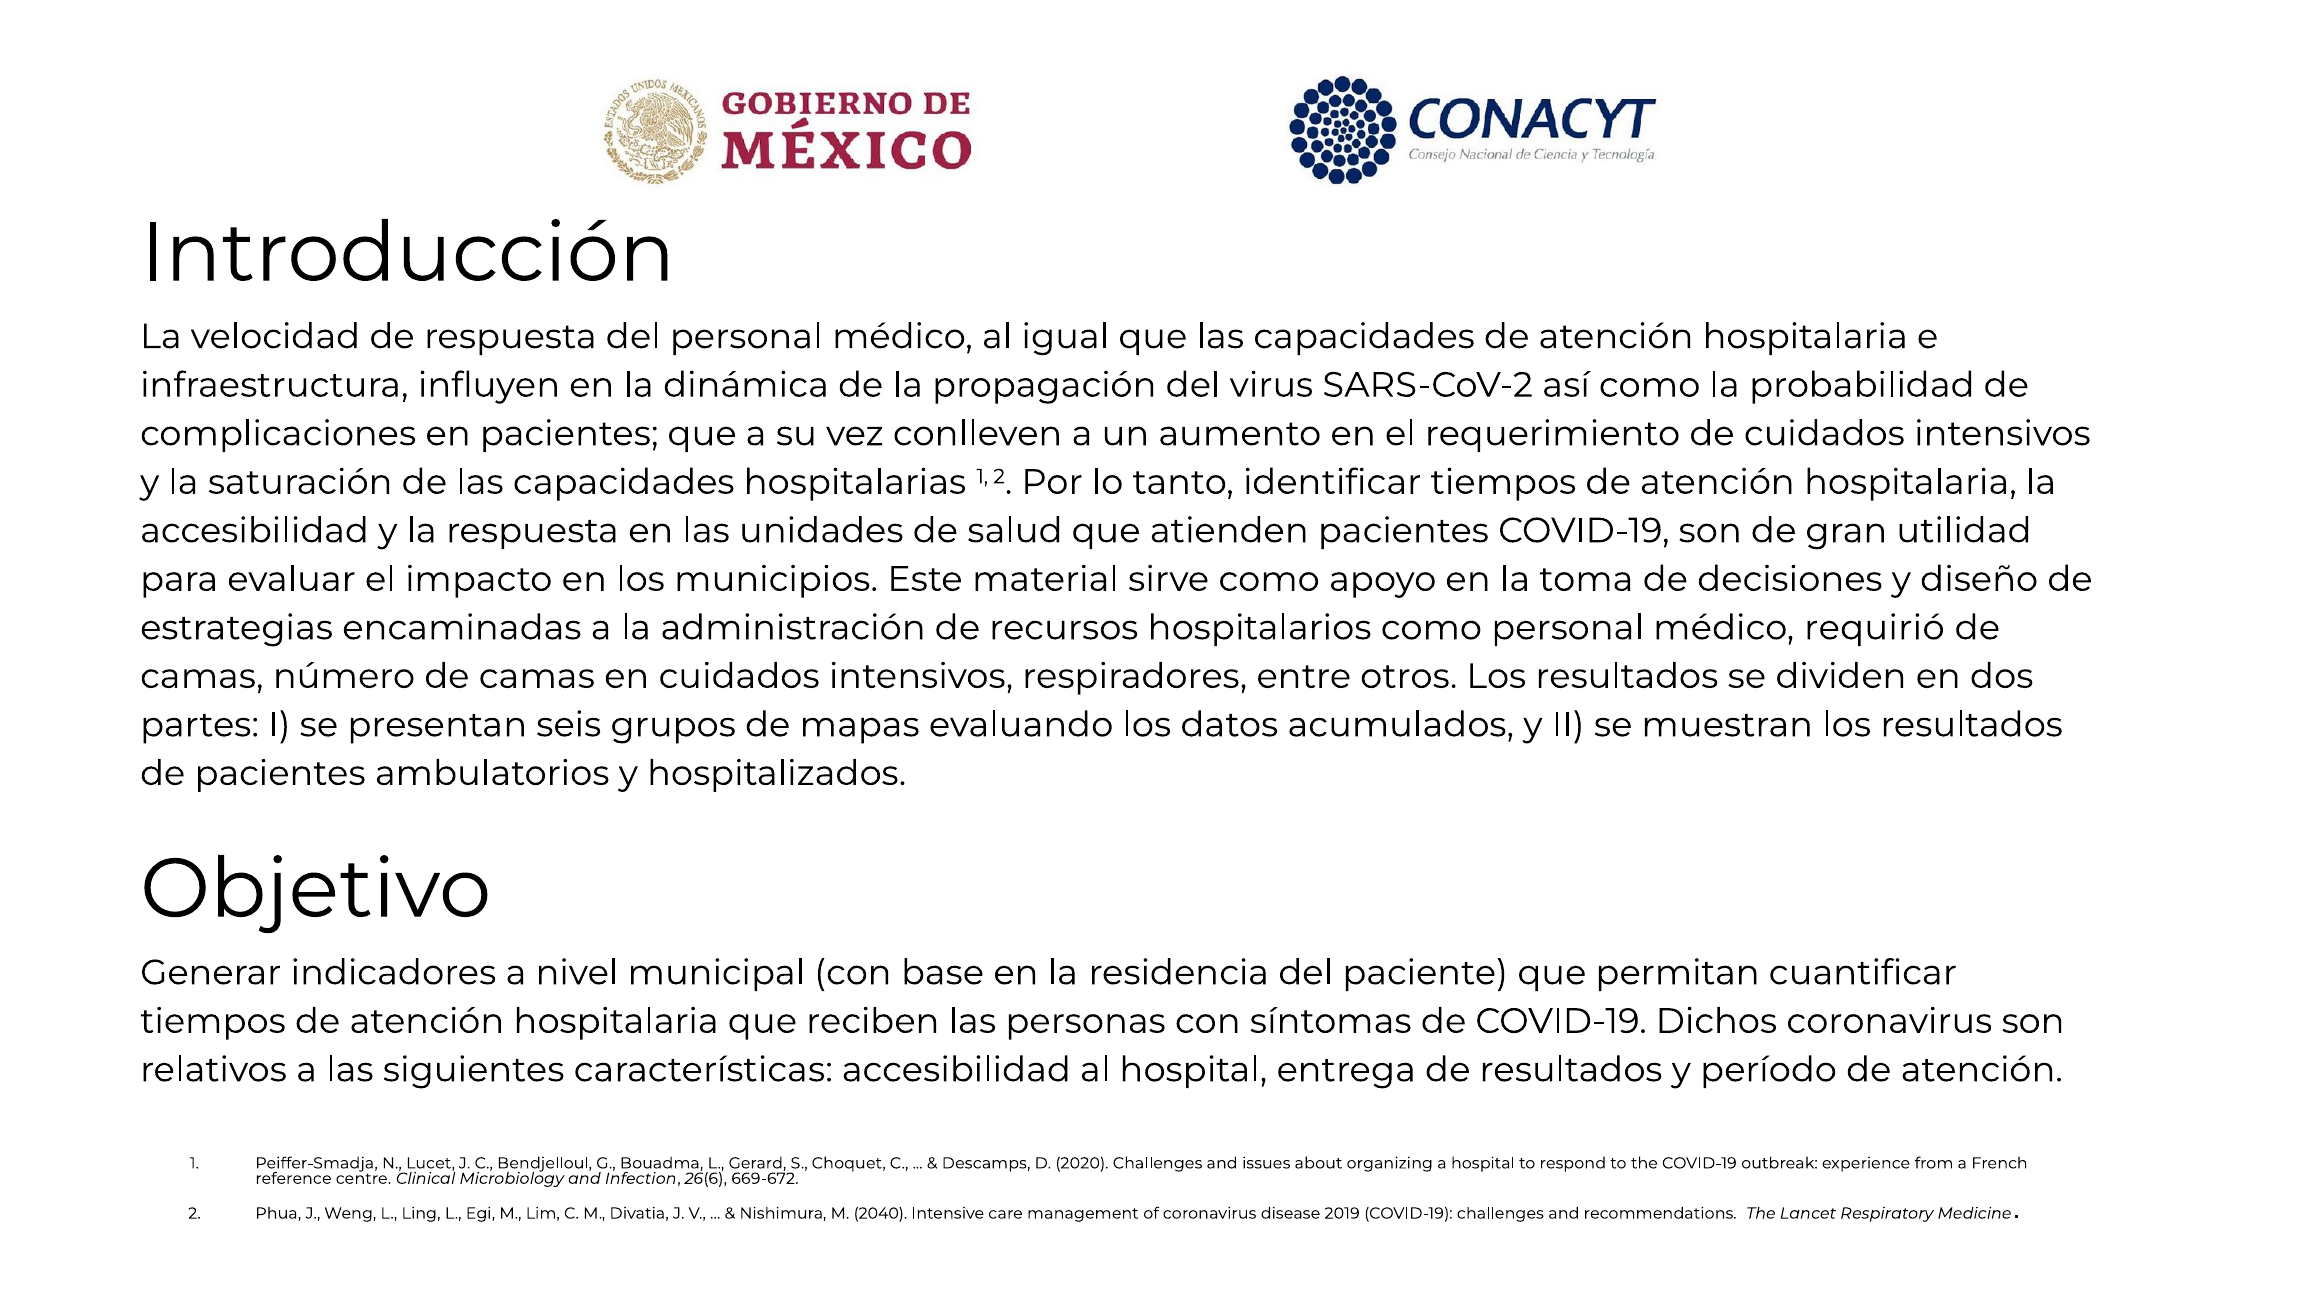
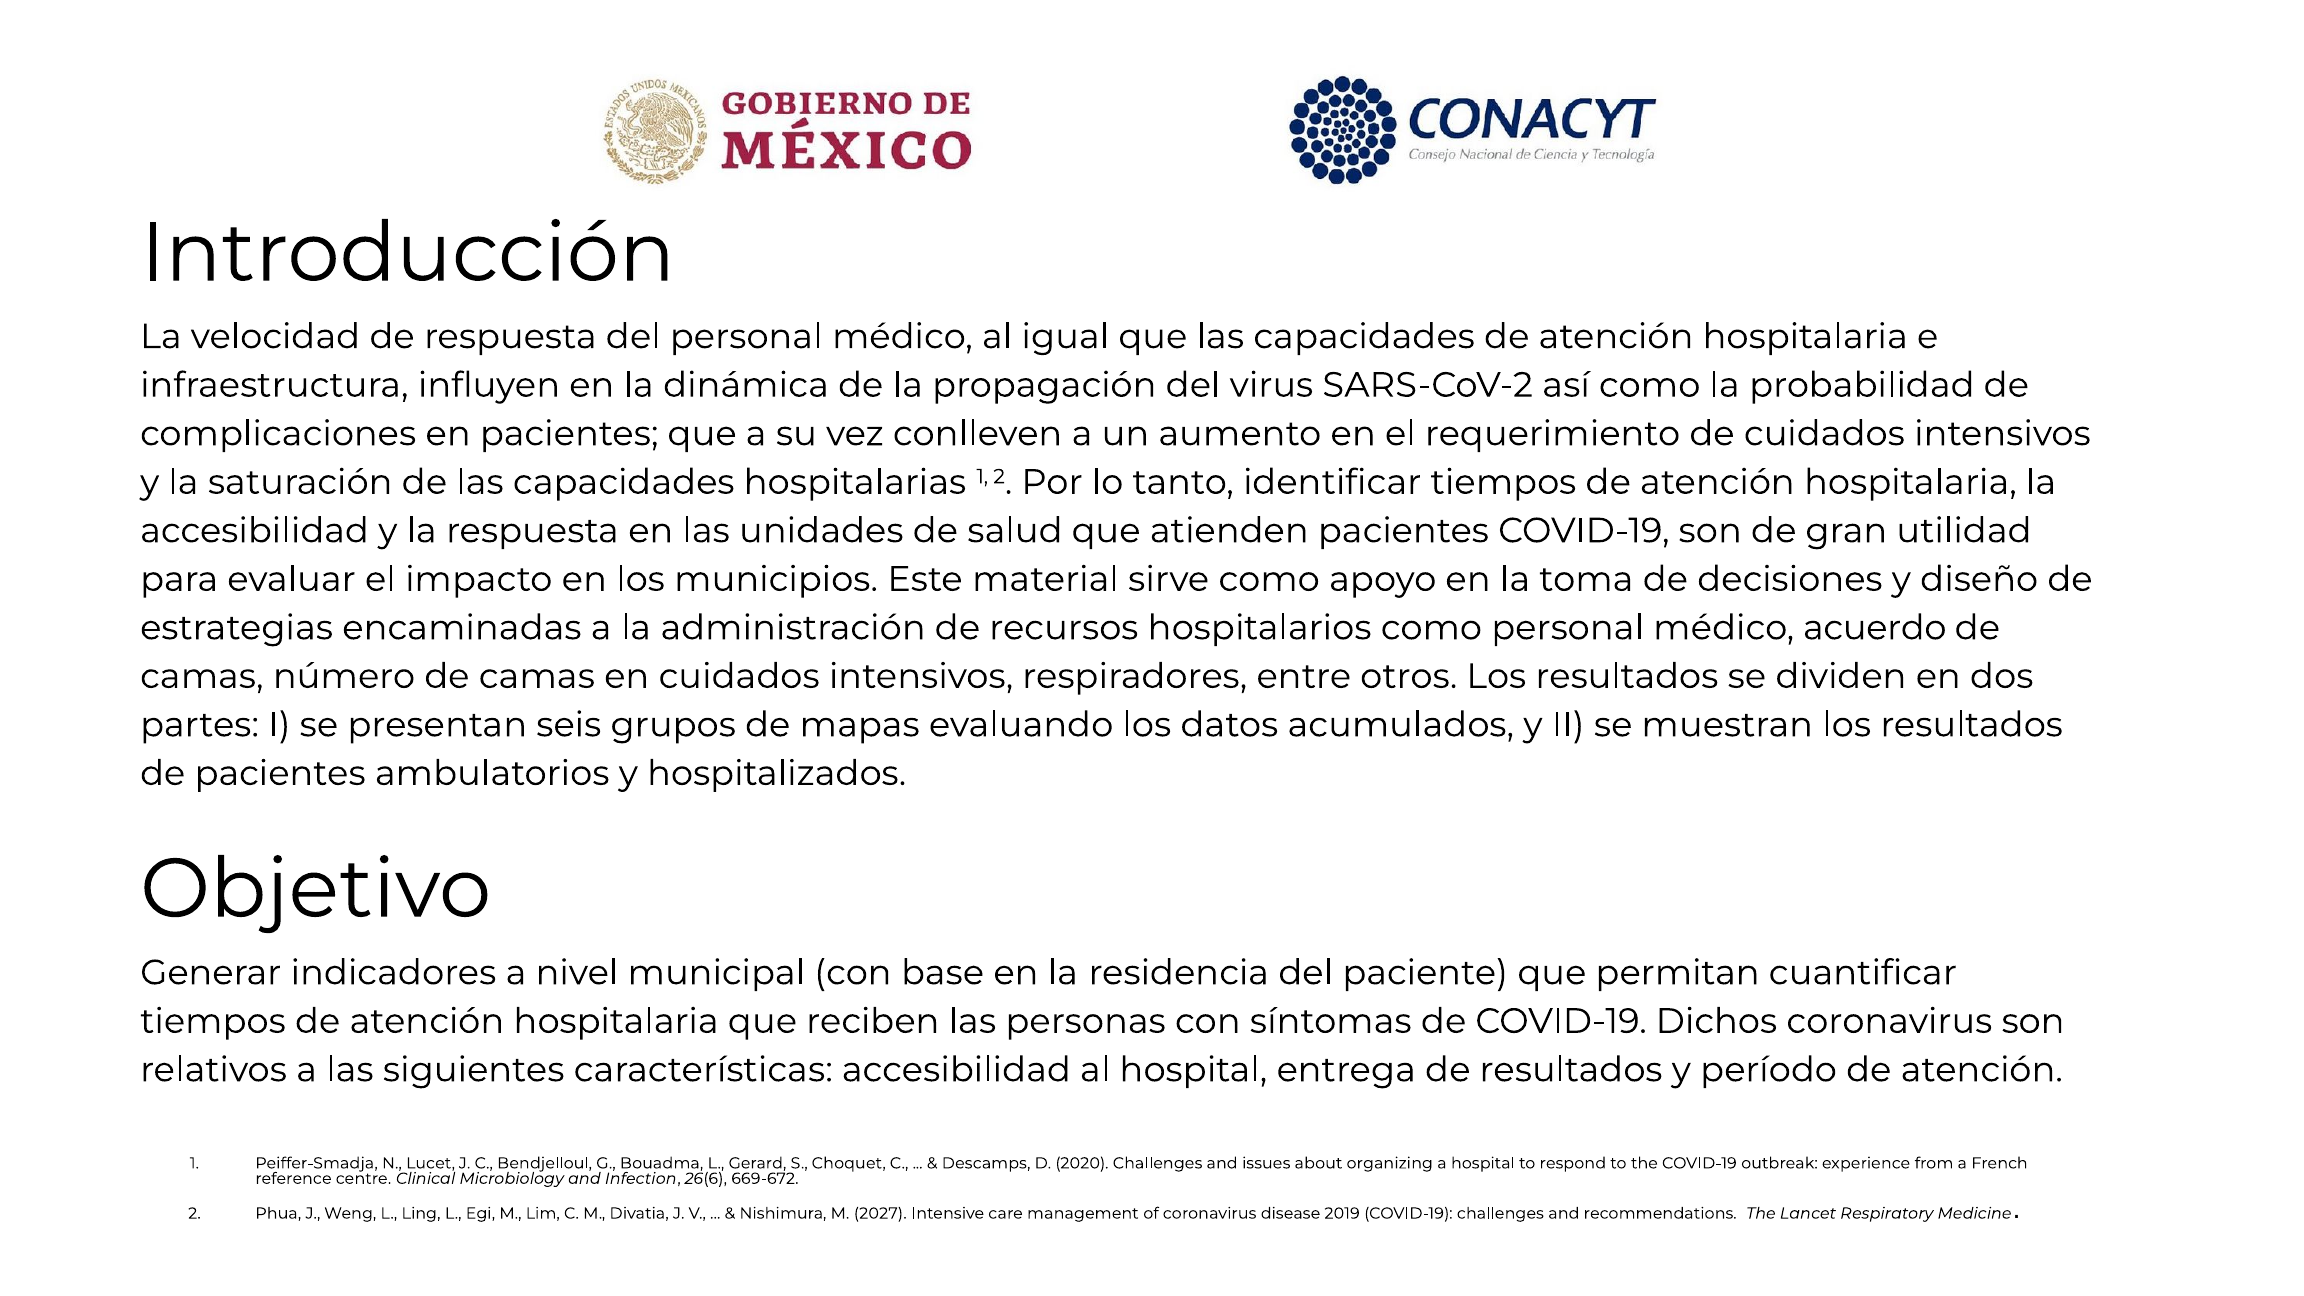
requirió: requirió -> acuerdo (1875, 628)
2040: 2040 -> 2027 (880, 1213)
